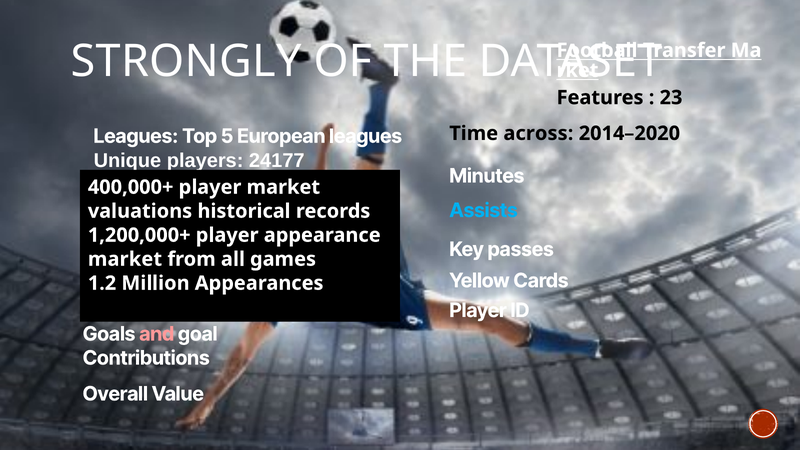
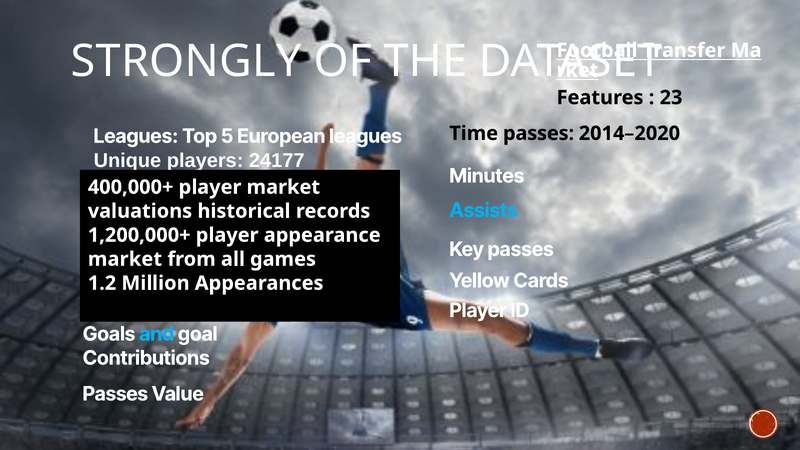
Time across: across -> passes (539, 133)
and colour: pink -> light blue (157, 334)
Overall: Overall -> Passes (115, 394)
